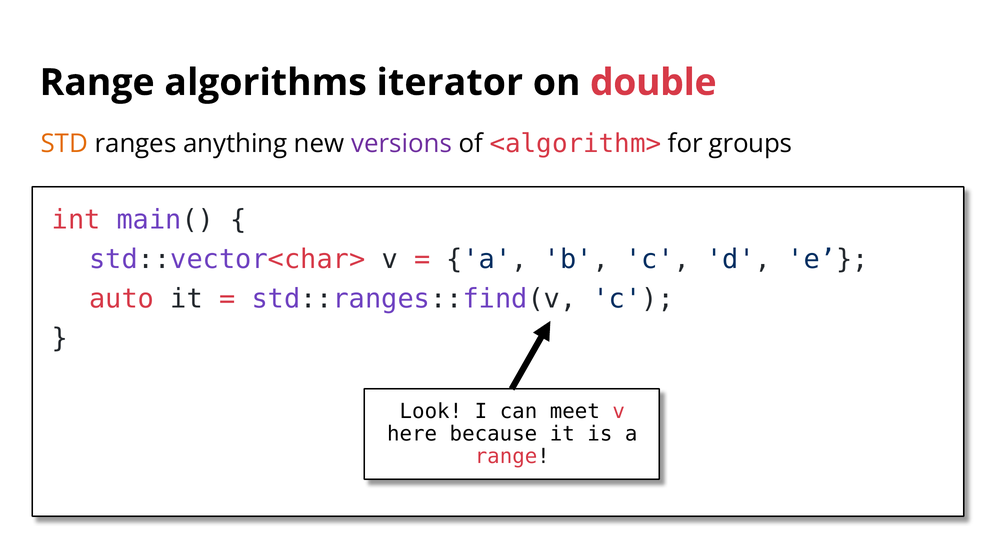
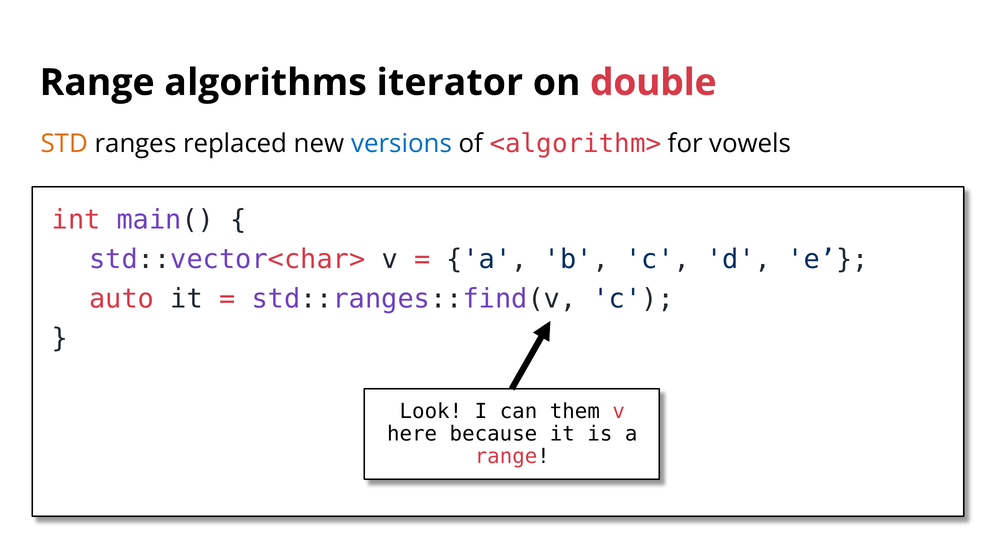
anything: anything -> replaced (235, 144)
versions colour: purple -> blue (402, 144)
groups: groups -> vowels (750, 144)
meet: meet -> them (575, 412)
